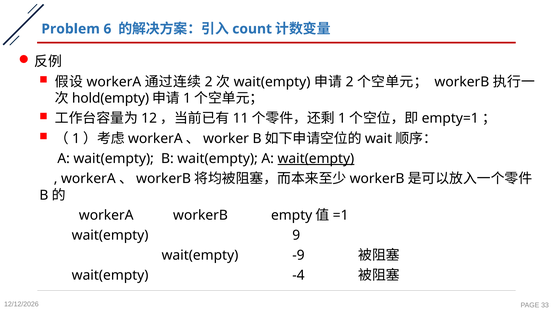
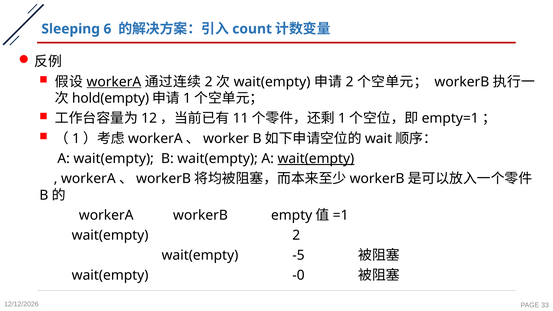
Problem: Problem -> Sleeping (71, 29)
workerA underline: none -> present (114, 82)
wait(empty 9: 9 -> 2 (296, 235)
-9: -9 -> -5 (298, 255)
-4: -4 -> -0 (298, 275)
